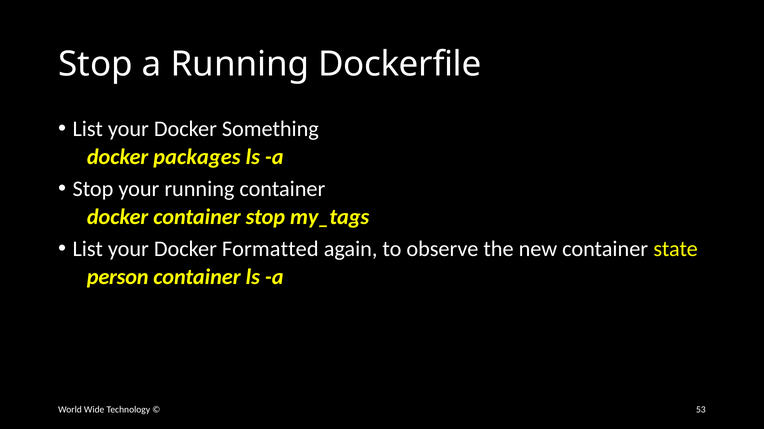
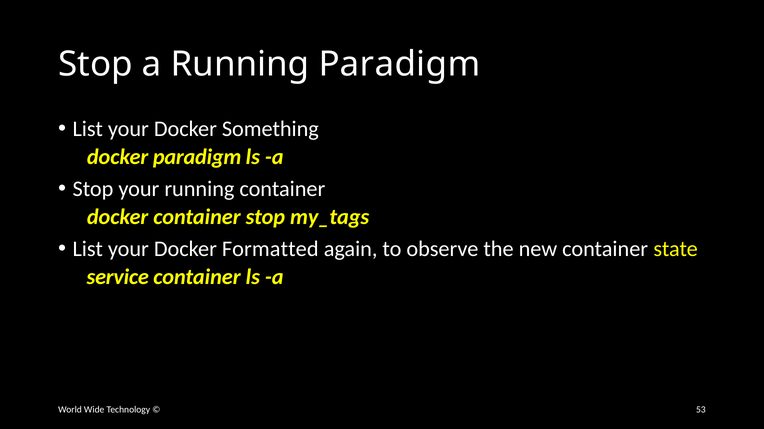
Running Dockerfile: Dockerfile -> Paradigm (399, 64)
docker packages: packages -> paradigm (197, 157)
person: person -> service (118, 277)
